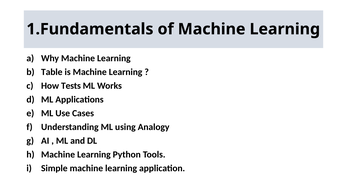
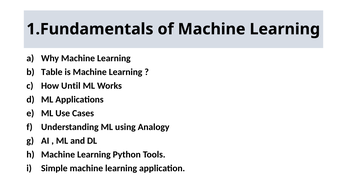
Tests: Tests -> Until (71, 86)
